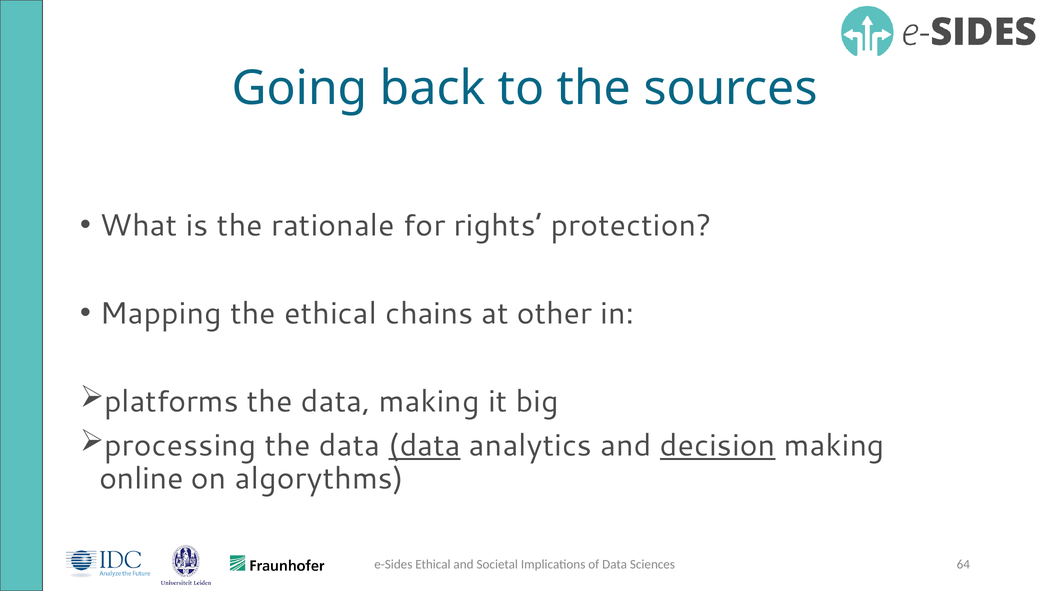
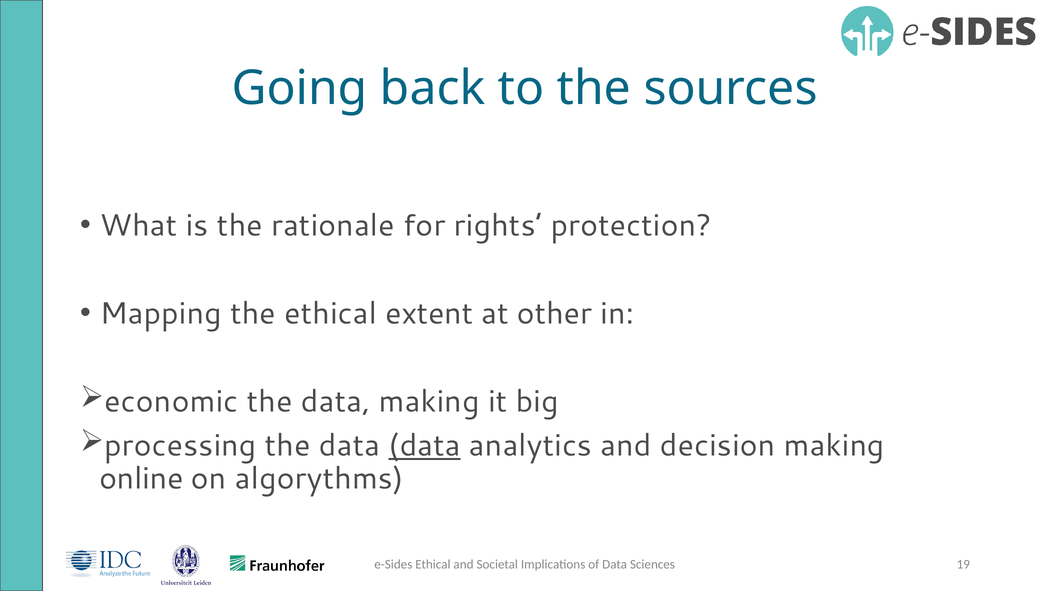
chains: chains -> extent (429, 313)
platforms: platforms -> economic (171, 401)
decision underline: present -> none (718, 445)
64: 64 -> 19 (963, 564)
